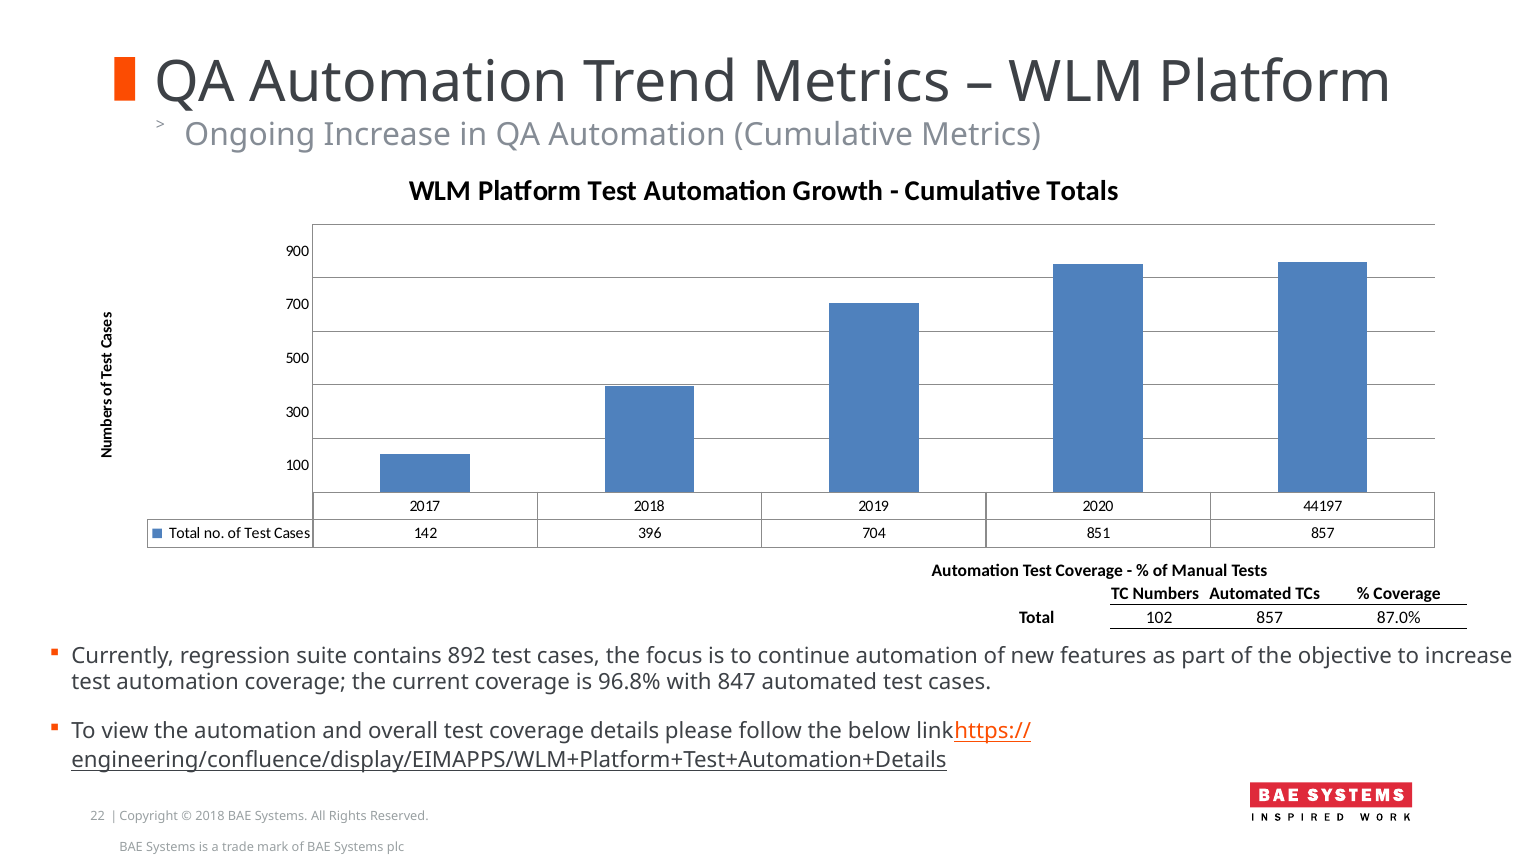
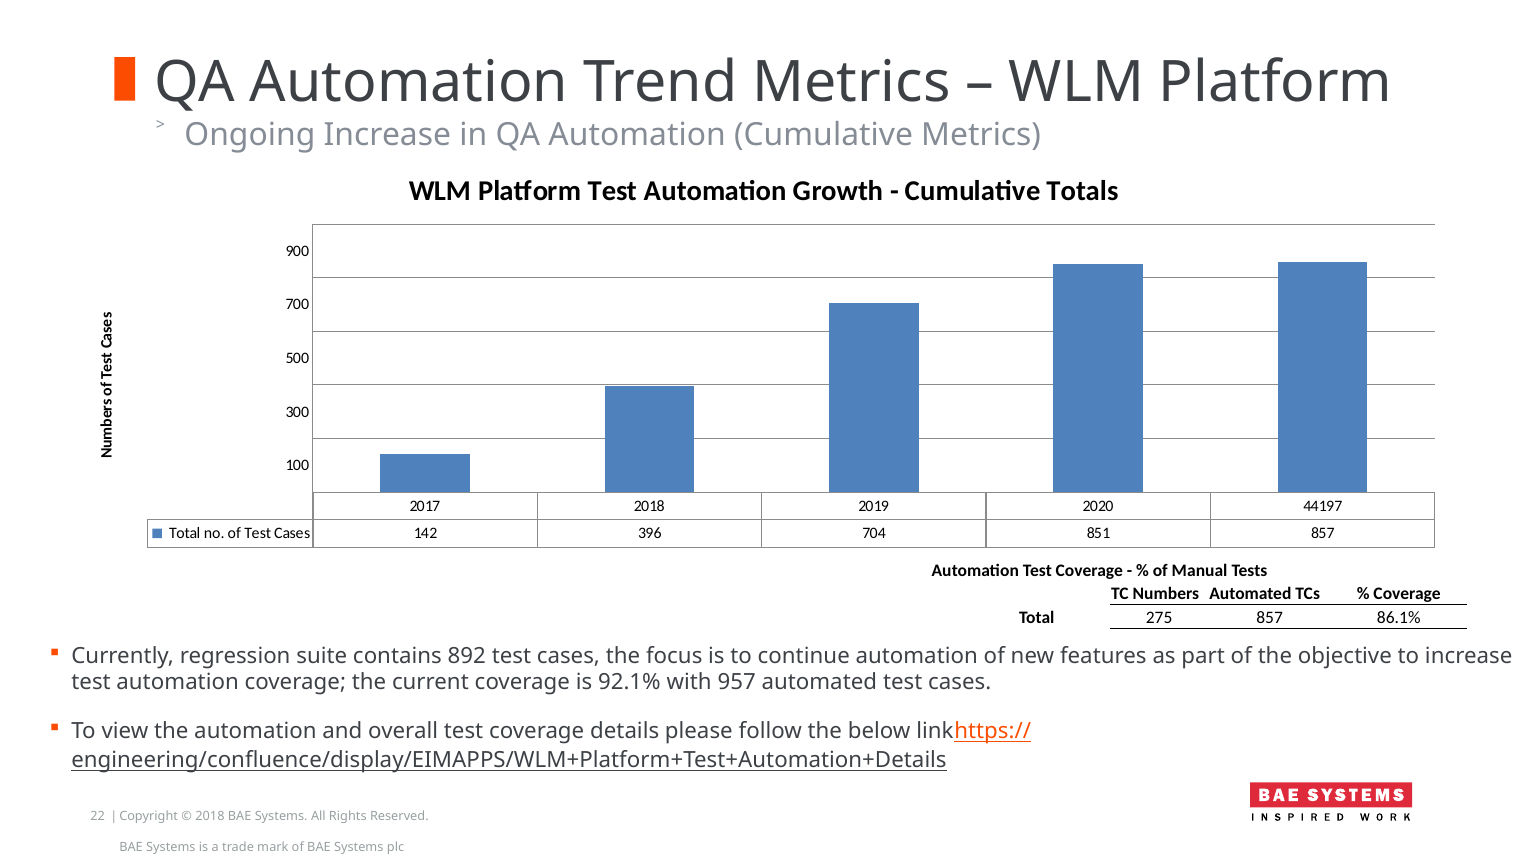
102: 102 -> 275 (1159, 618)
87.0%: 87.0% -> 86.1% (1399, 618)
96.8%: 96.8% -> 92.1% (629, 682)
847: 847 -> 957 (737, 682)
